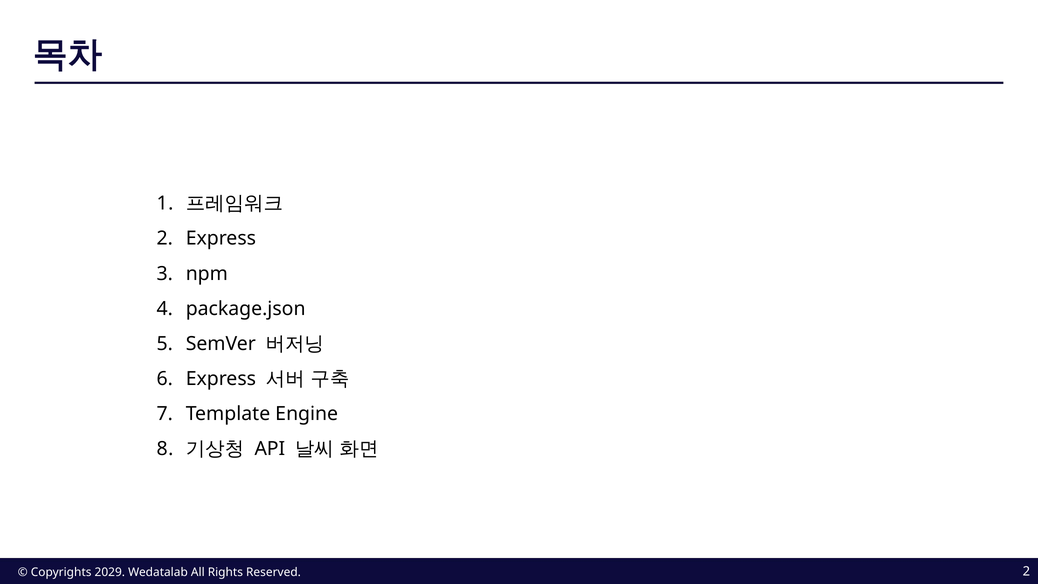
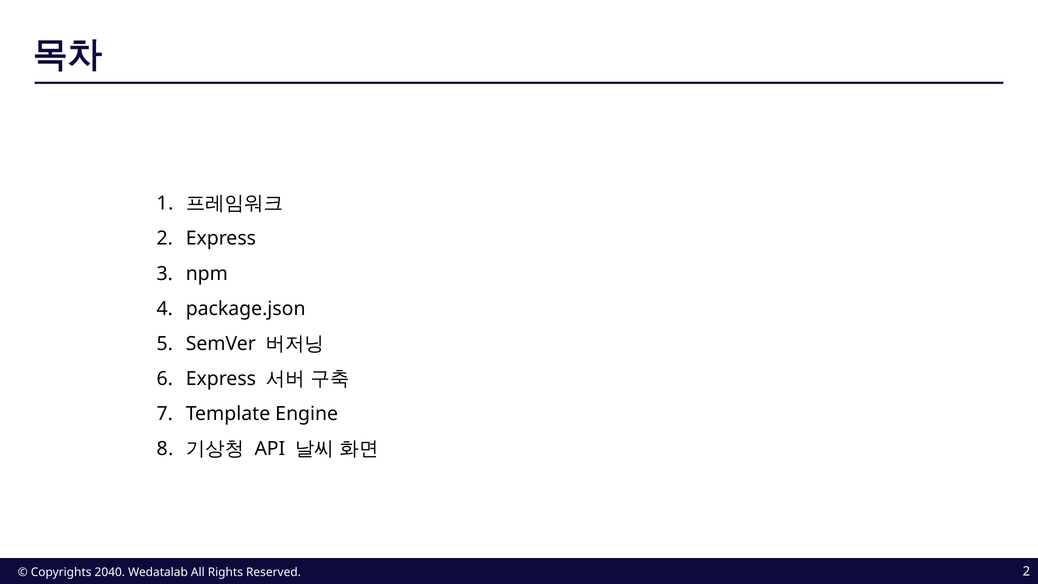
2029: 2029 -> 2040 (110, 572)
